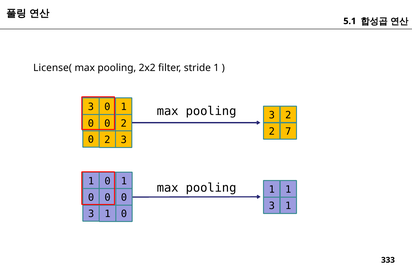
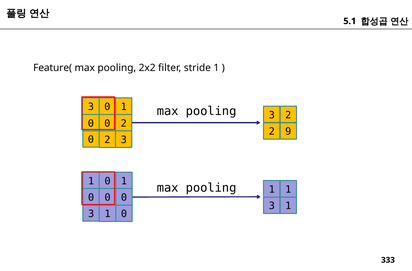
License(: License( -> Feature( (53, 68)
7: 7 -> 9 (288, 131)
